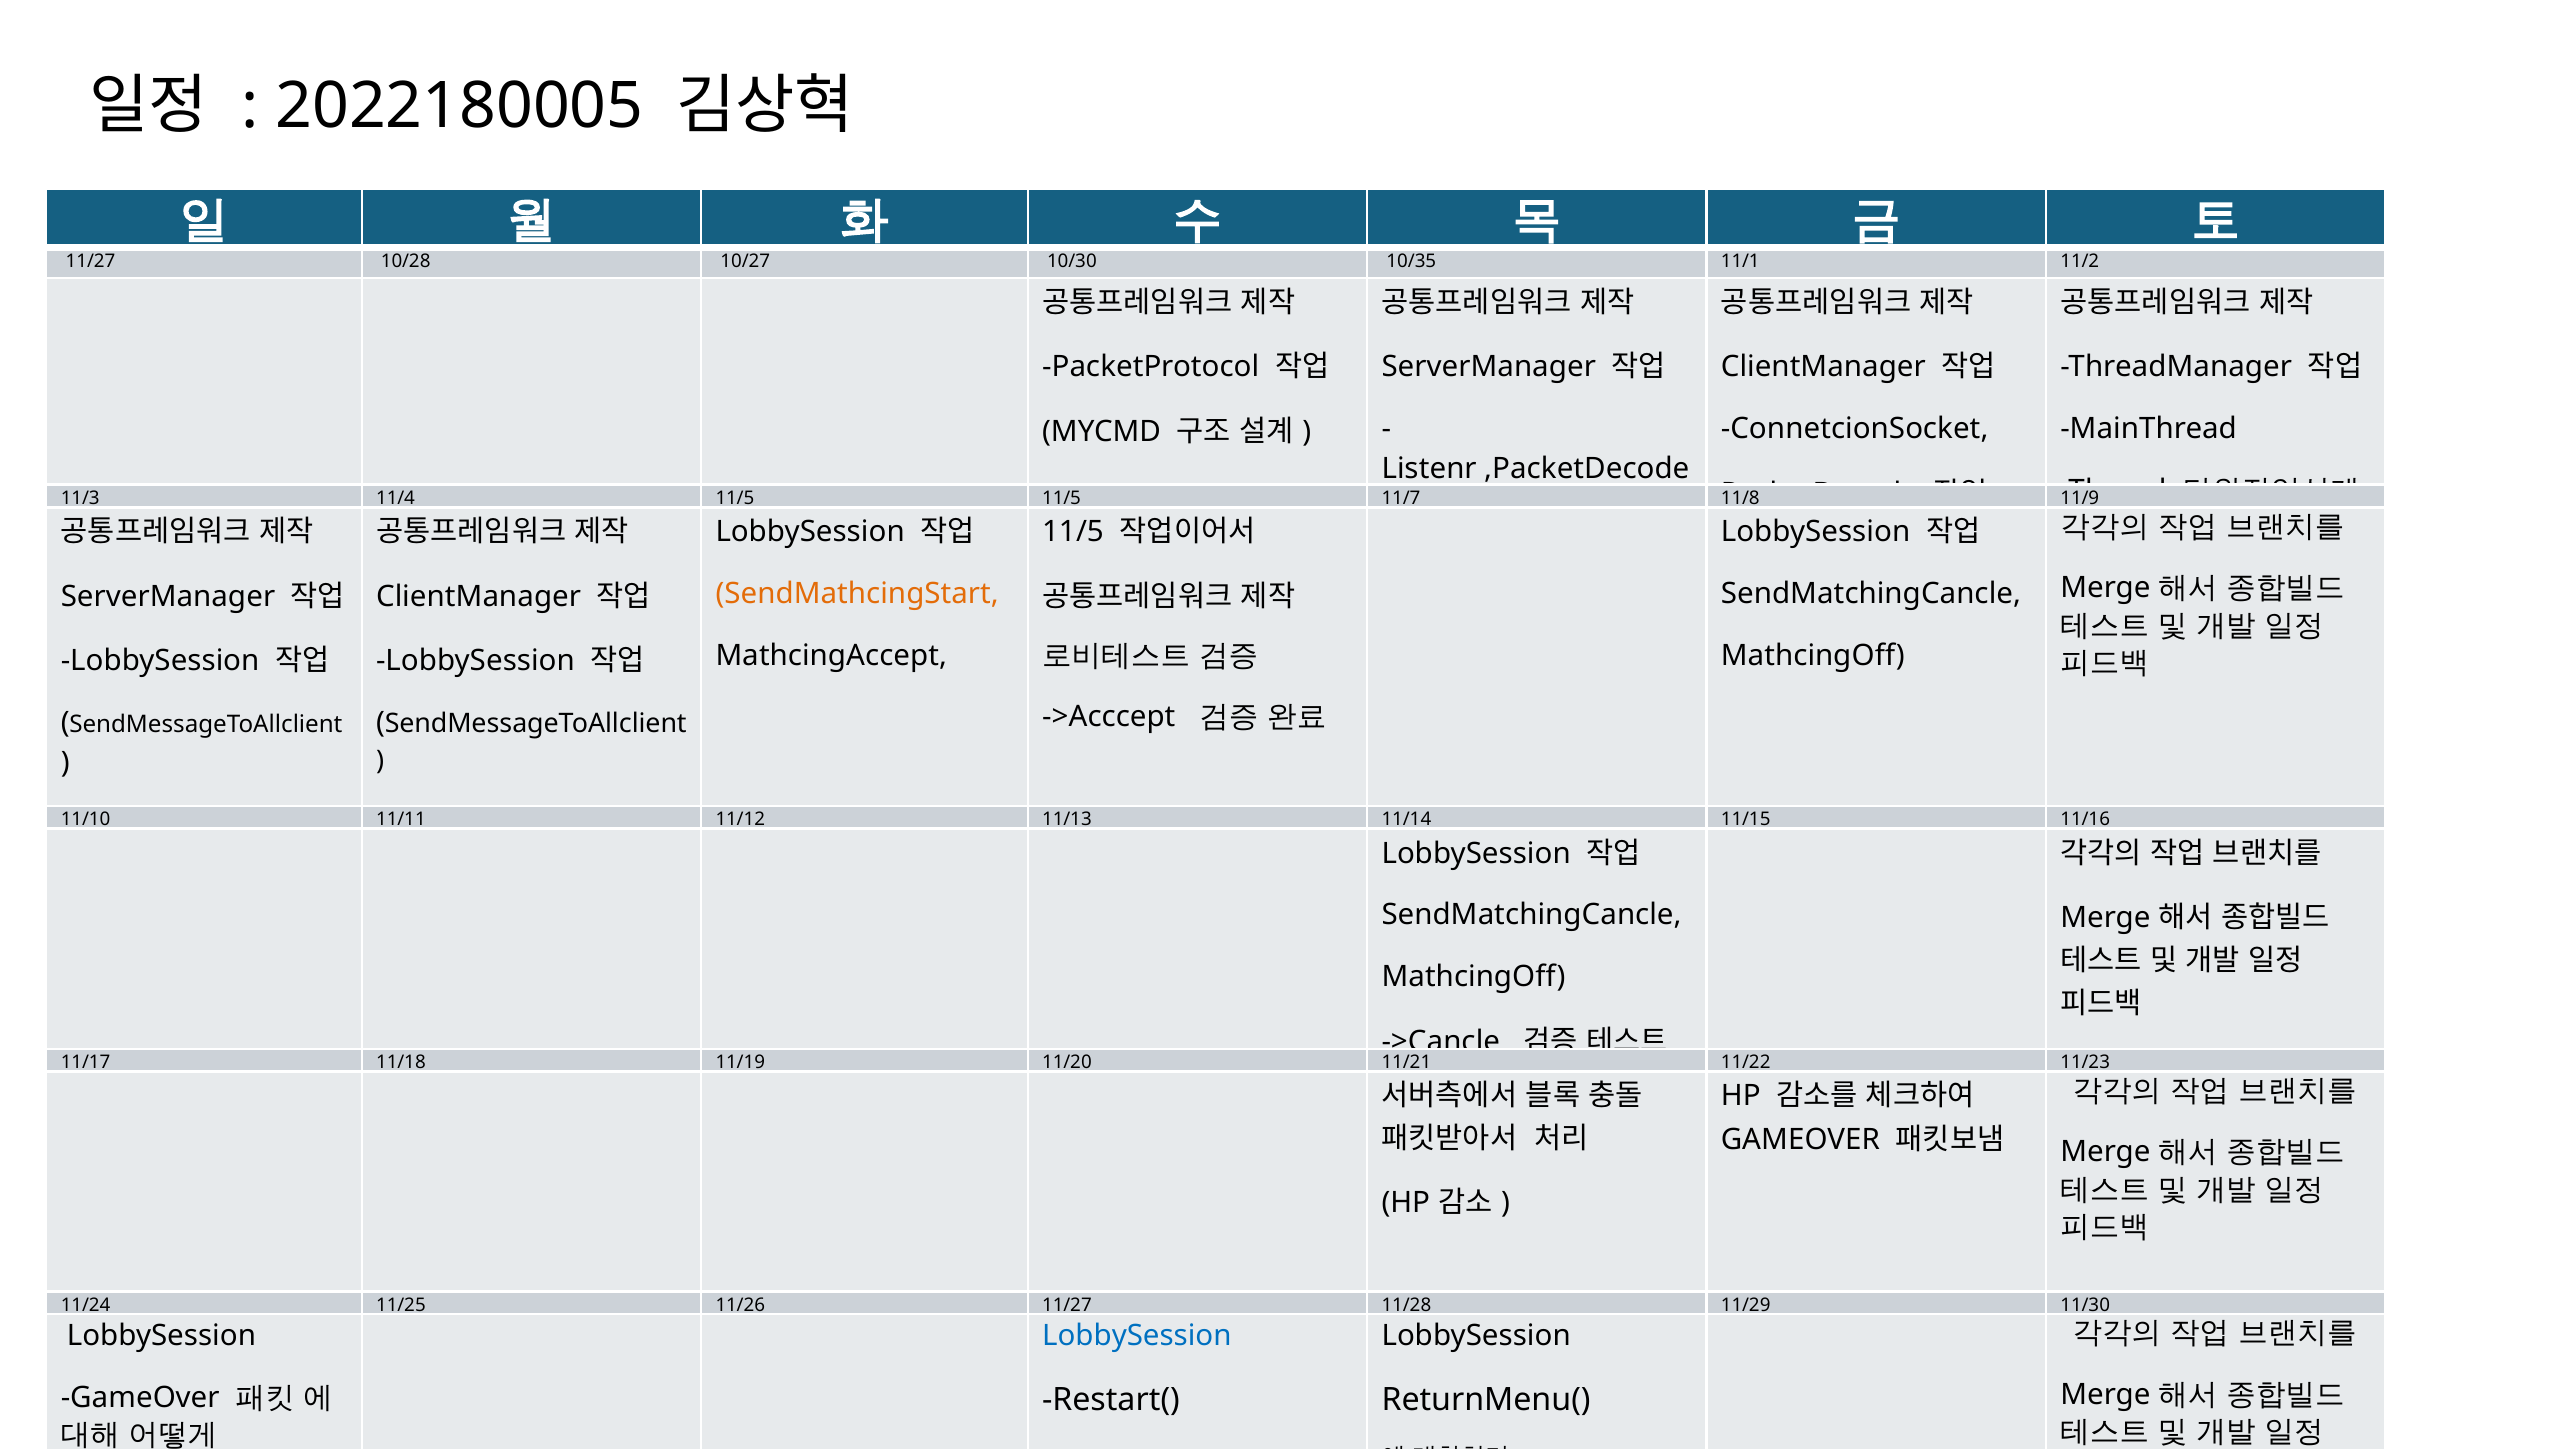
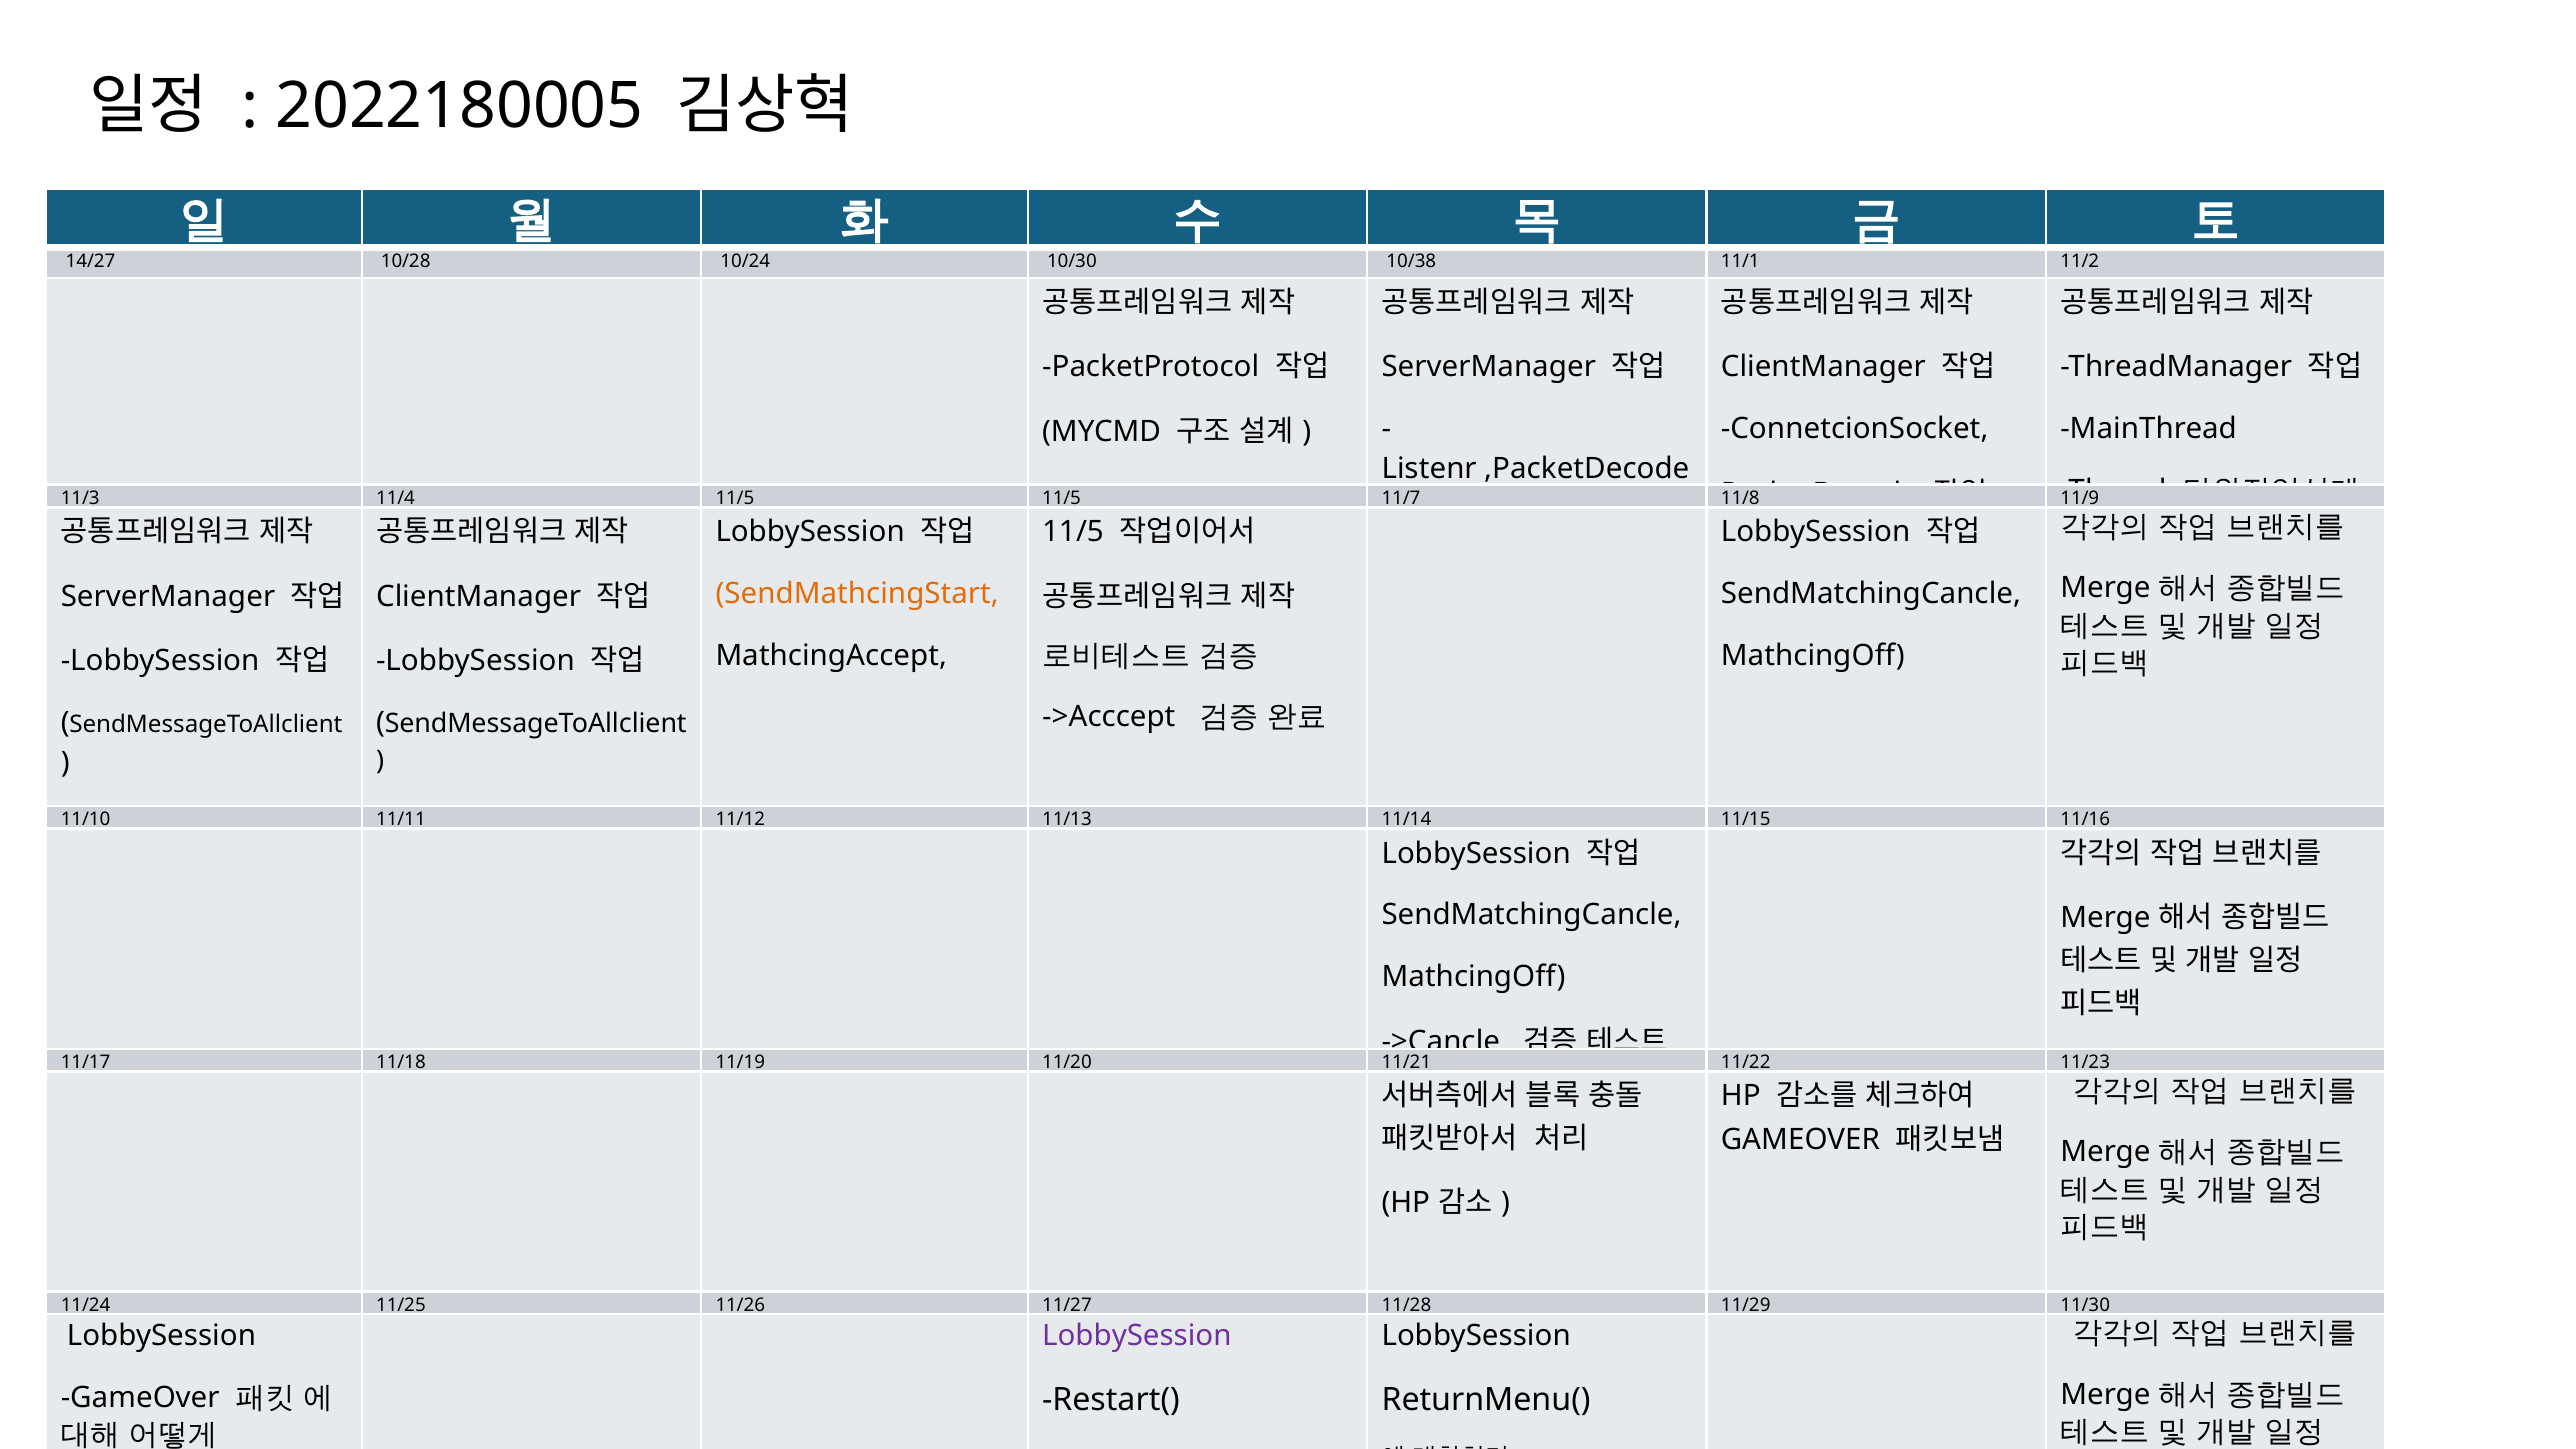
11/27: 11/27 -> 14/27 (91, 261)
10/27: 10/27 -> 10/24 (745, 261)
10/35: 10/35 -> 10/38 (1411, 261)
LobbySession colour: blue -> purple (1137, 1336)
